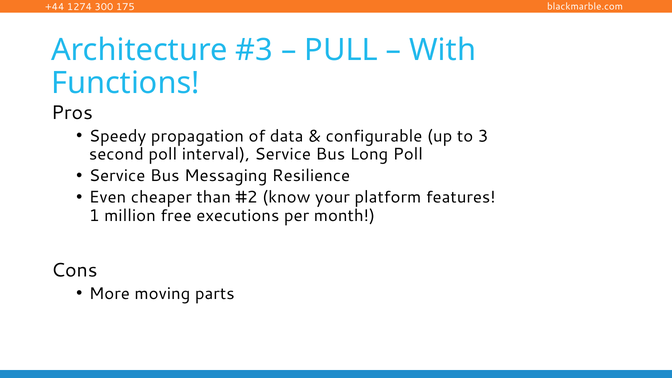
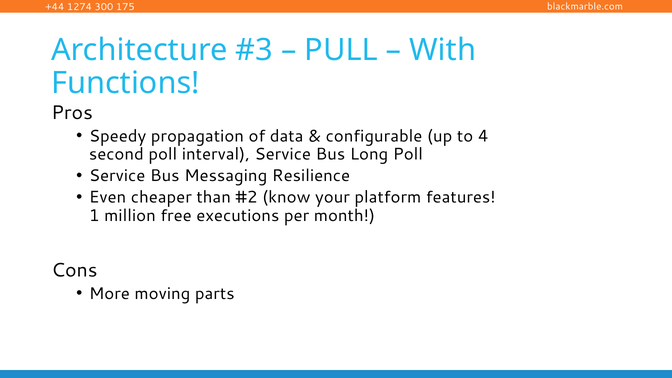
3: 3 -> 4 (483, 136)
